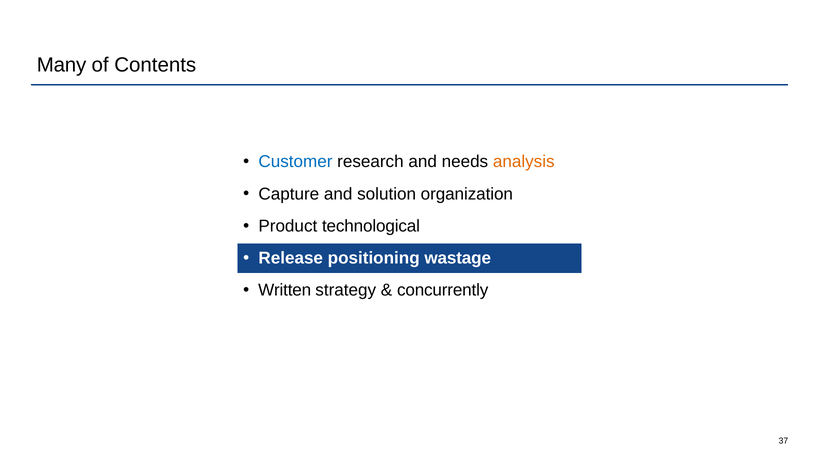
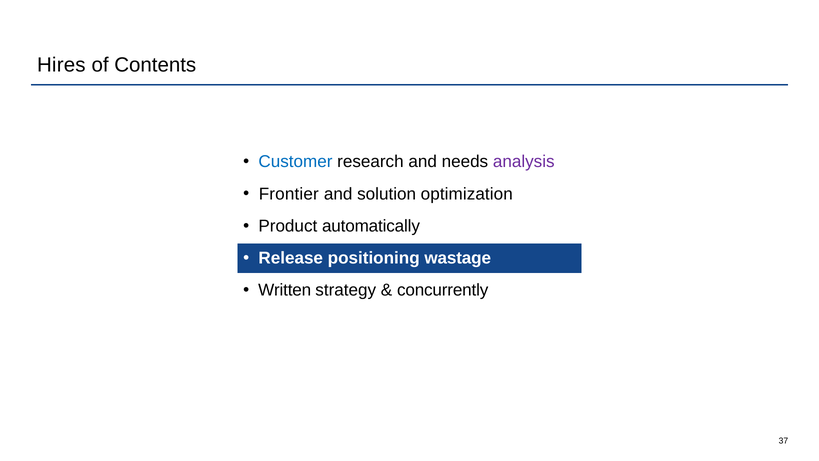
Many: Many -> Hires (61, 65)
analysis colour: orange -> purple (524, 162)
Capture: Capture -> Frontier (289, 194)
organization: organization -> optimization (467, 194)
technological: technological -> automatically (371, 226)
